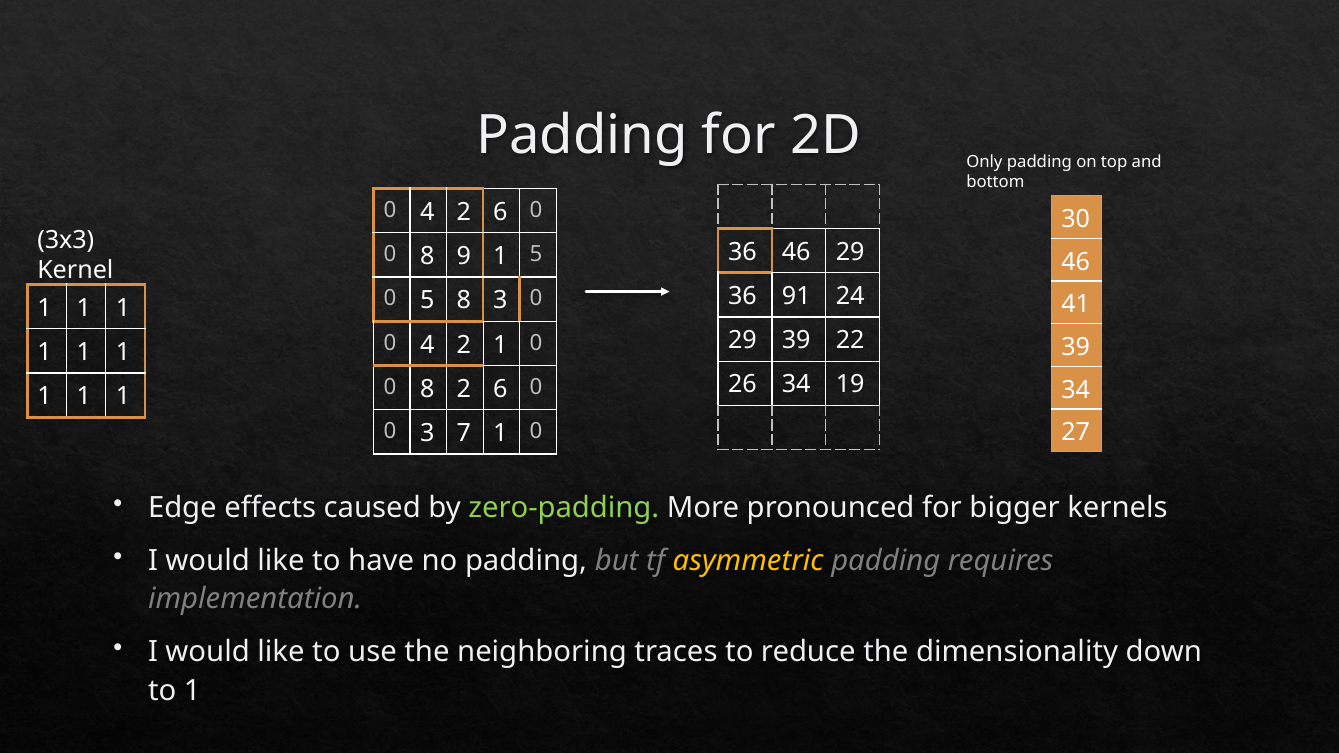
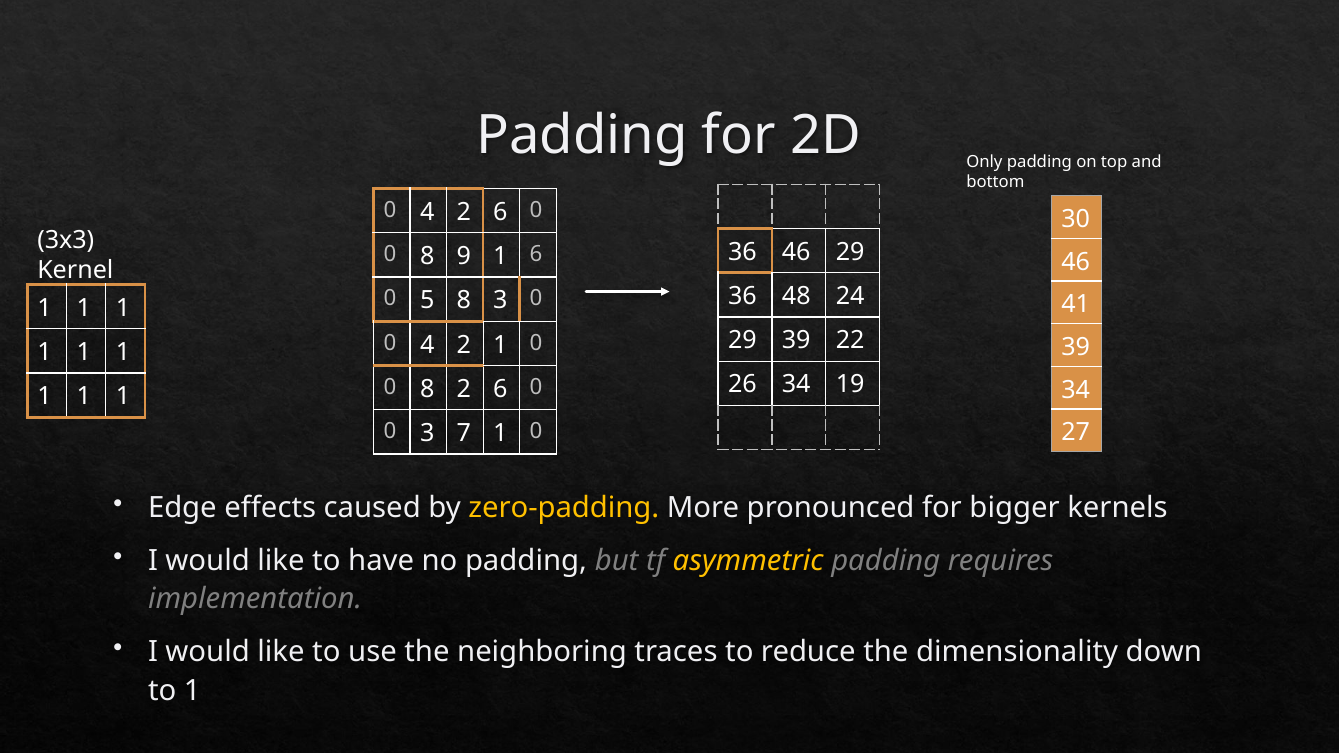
1 5: 5 -> 6 (536, 254)
91: 91 -> 48 (796, 296)
zero-padding colour: light green -> yellow (564, 508)
